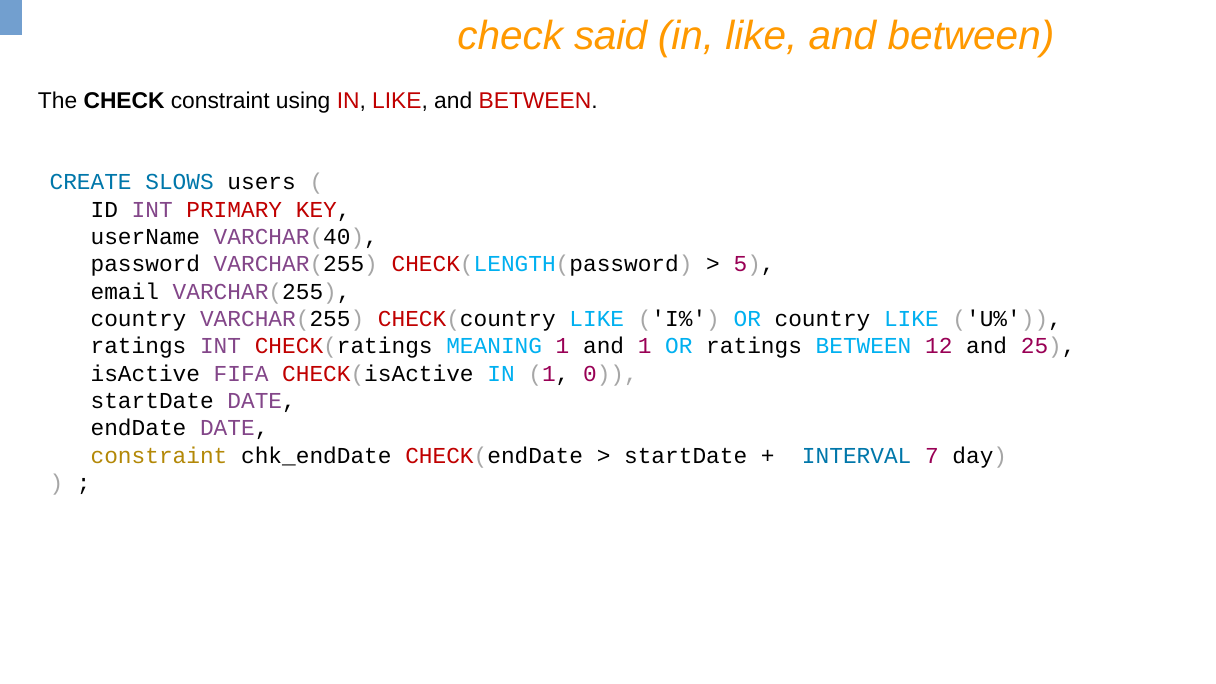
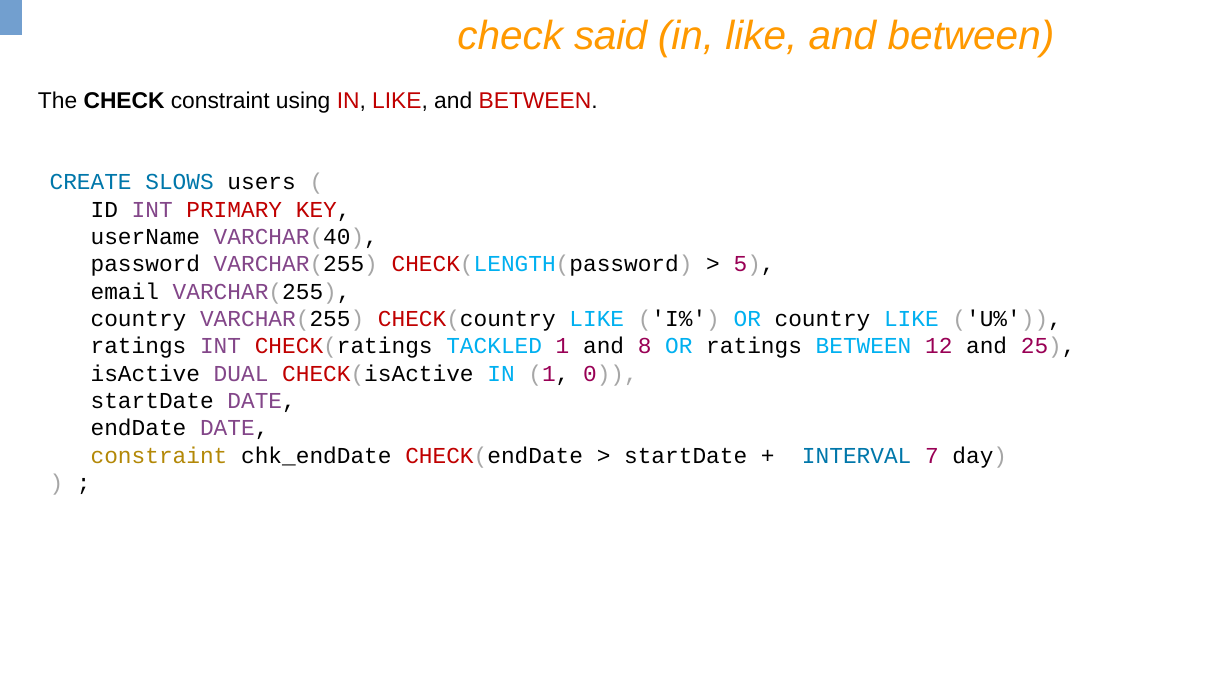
MEANING: MEANING -> TACKLED (494, 346)
and 1: 1 -> 8 (645, 346)
FIFA: FIFA -> DUAL (241, 374)
